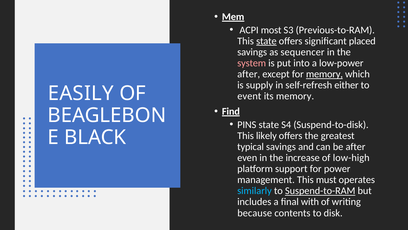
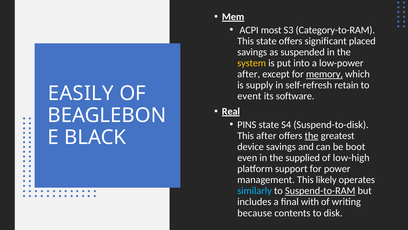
Previous-to-RAM: Previous-to-RAM -> Category-to-RAM (335, 30)
state underline: present -> none (266, 41)
sequencer: sequencer -> suspended (303, 52)
system colour: pink -> yellow (252, 63)
either: either -> retain (346, 85)
its memory: memory -> software (295, 96)
Find: Find -> Real (231, 111)
This likely: likely -> after (266, 135)
the underline: none -> present (312, 135)
typical: typical -> device (251, 146)
be after: after -> boot (355, 146)
increase: increase -> supplied (303, 157)
must: must -> likely (326, 179)
